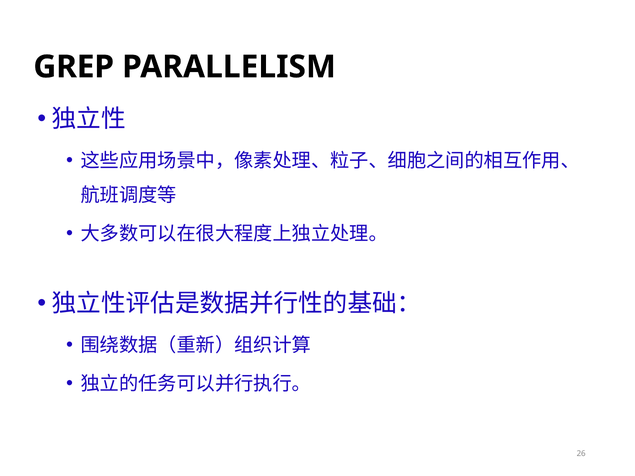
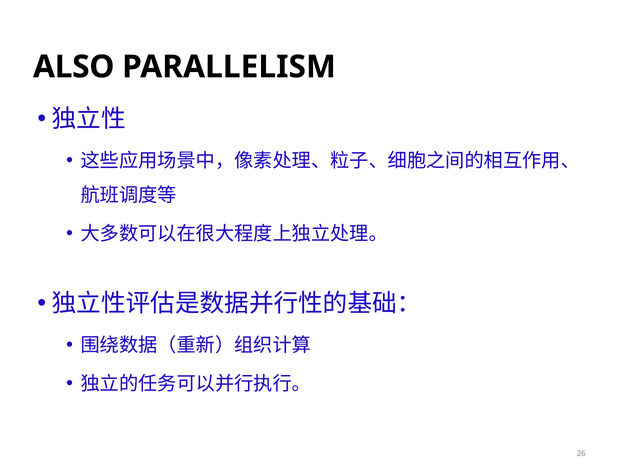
GREP: GREP -> ALSO (74, 67)
